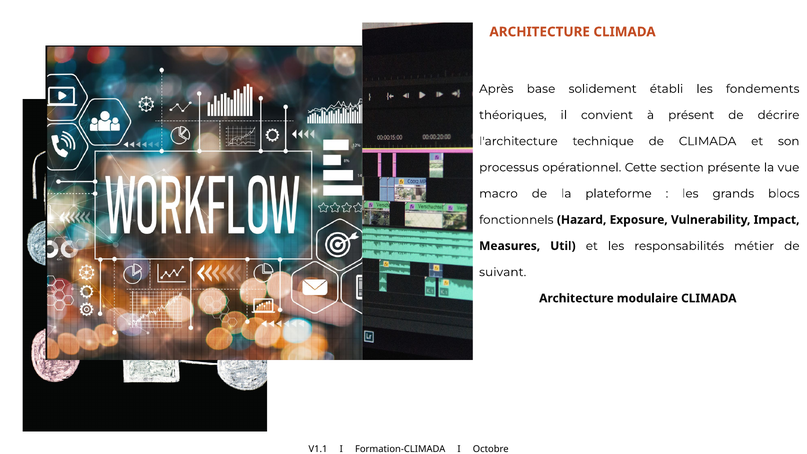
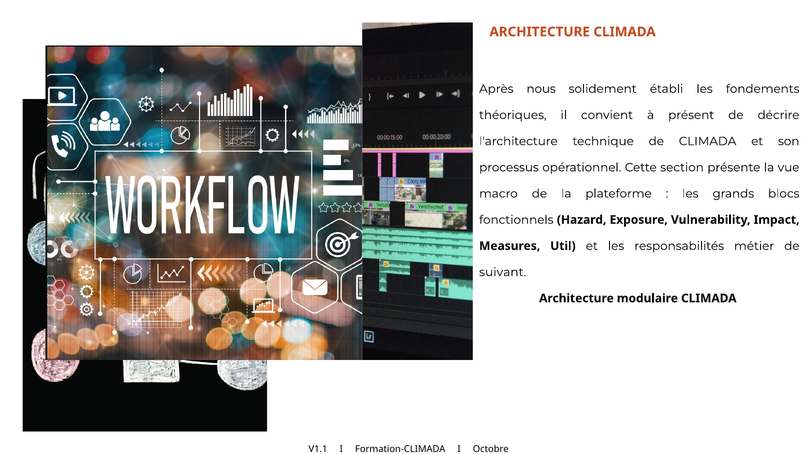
base: base -> nous (541, 89)
